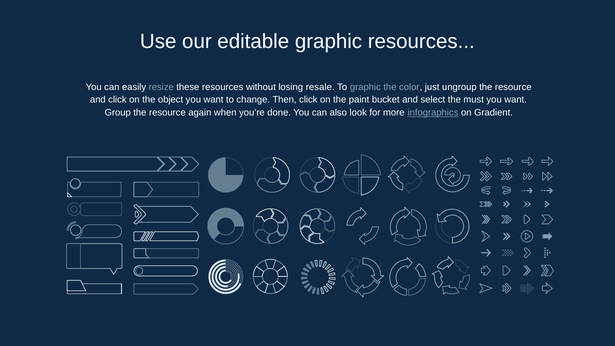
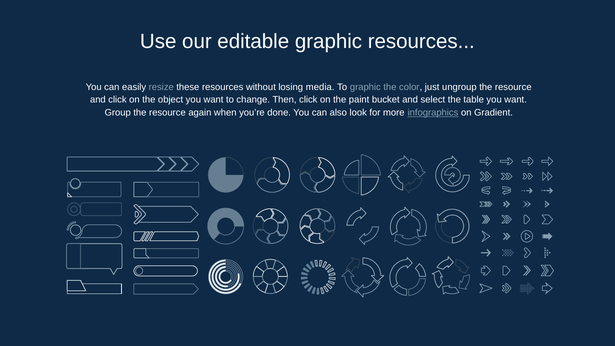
resale: resale -> media (320, 87)
must: must -> table (474, 100)
